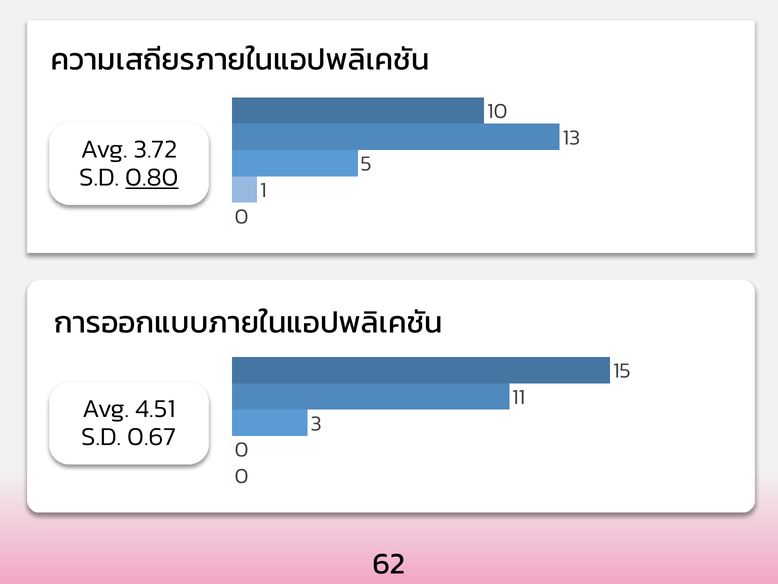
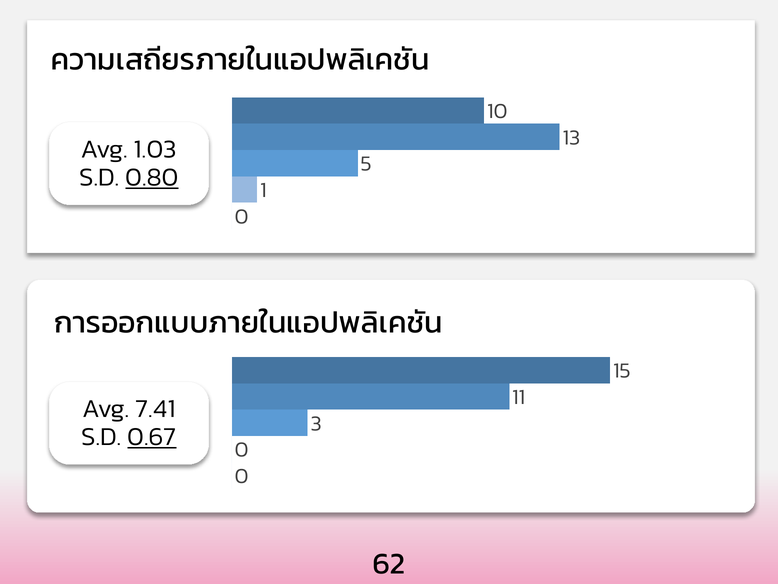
3.72: 3.72 -> 1.03 (155, 149)
4.51: 4.51 -> 7.41 (155, 408)
0.67 underline: none -> present (152, 436)
